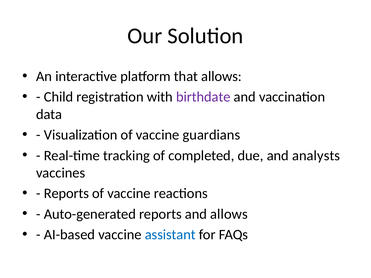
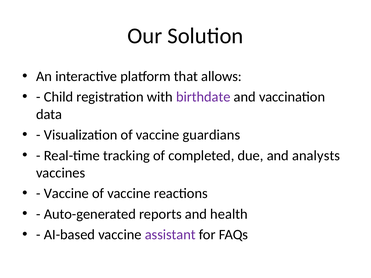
Reports: Reports -> Vaccine (66, 194)
and allows: allows -> health (229, 214)
assistant colour: blue -> purple (170, 235)
